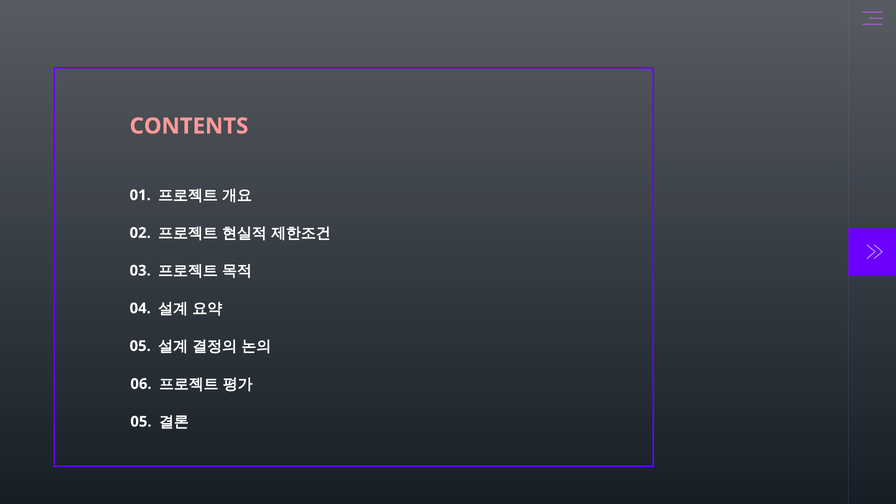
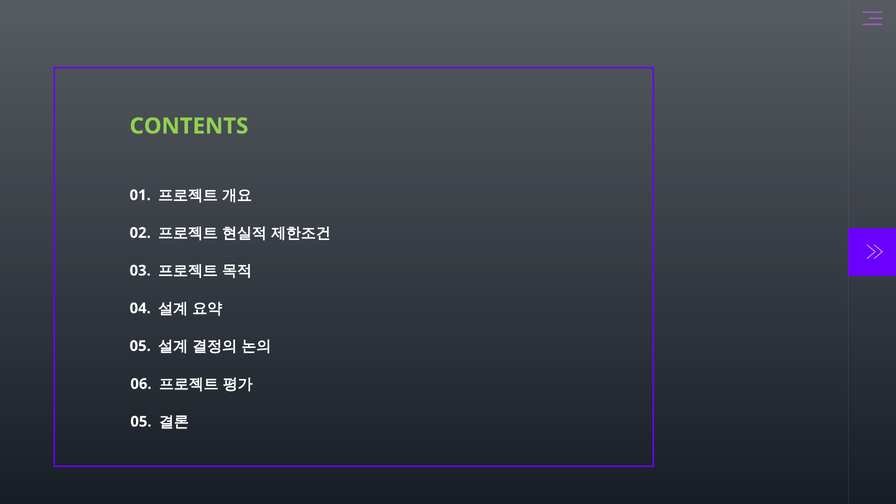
CONTENTS colour: pink -> light green (189, 126)
